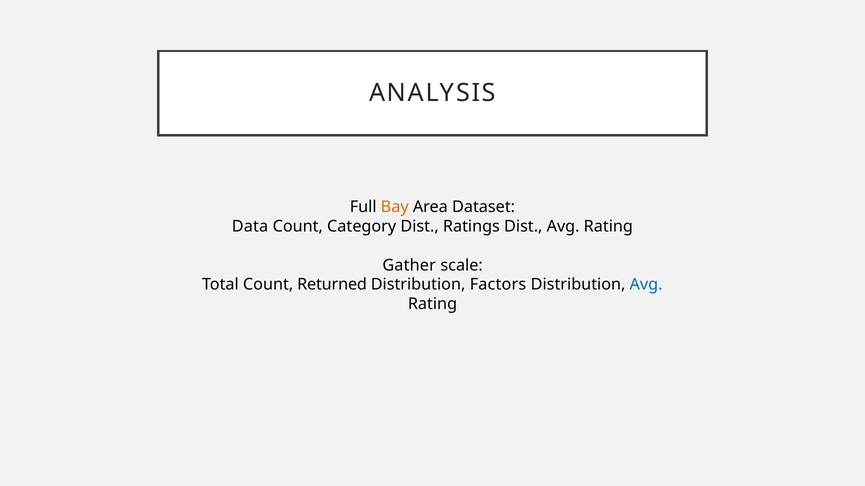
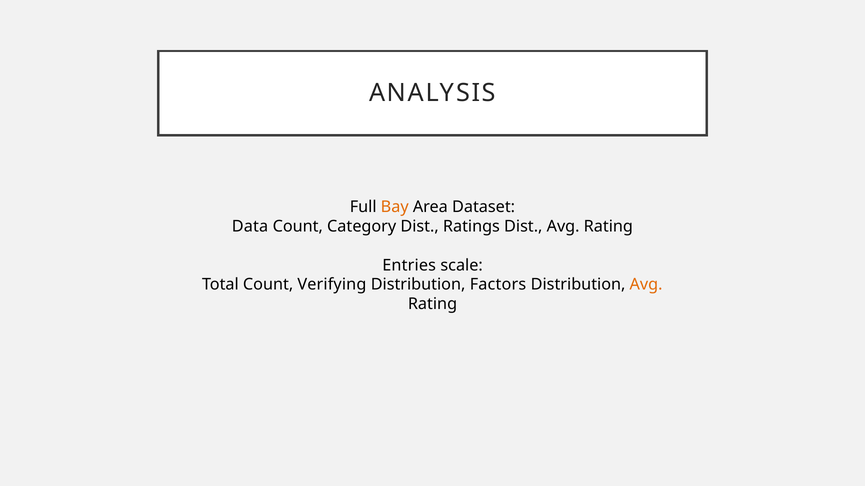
Gather: Gather -> Entries (409, 265)
Returned: Returned -> Verifying (332, 285)
Avg colour: blue -> orange (646, 285)
